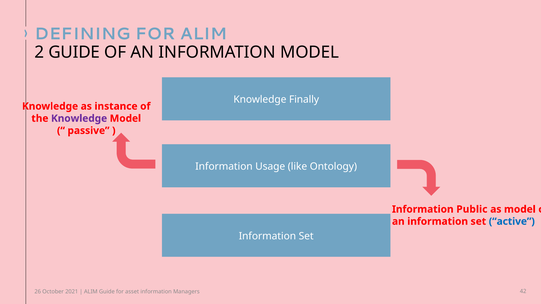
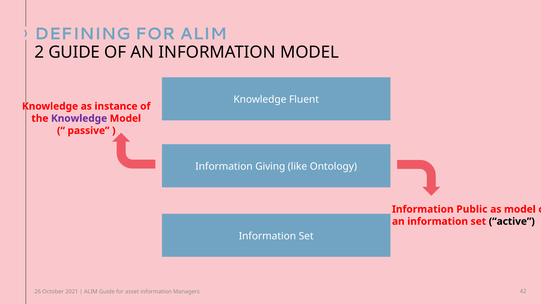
Finally: Finally -> Fluent (304, 100)
Usage: Usage -> Giving (270, 167)
active colour: blue -> black (512, 222)
